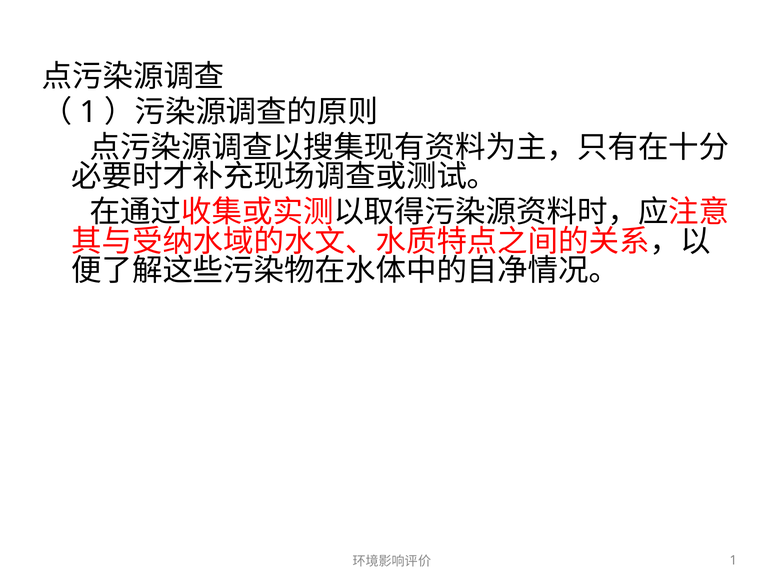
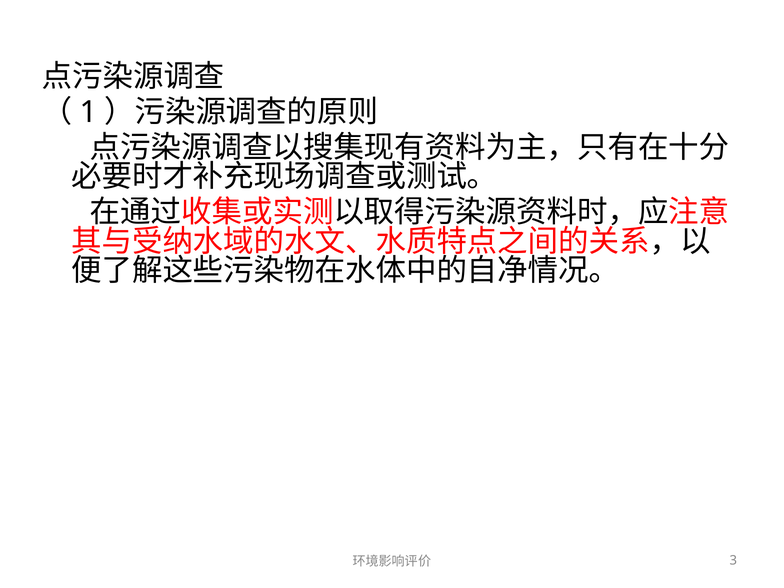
1: 1 -> 3 (733, 560)
